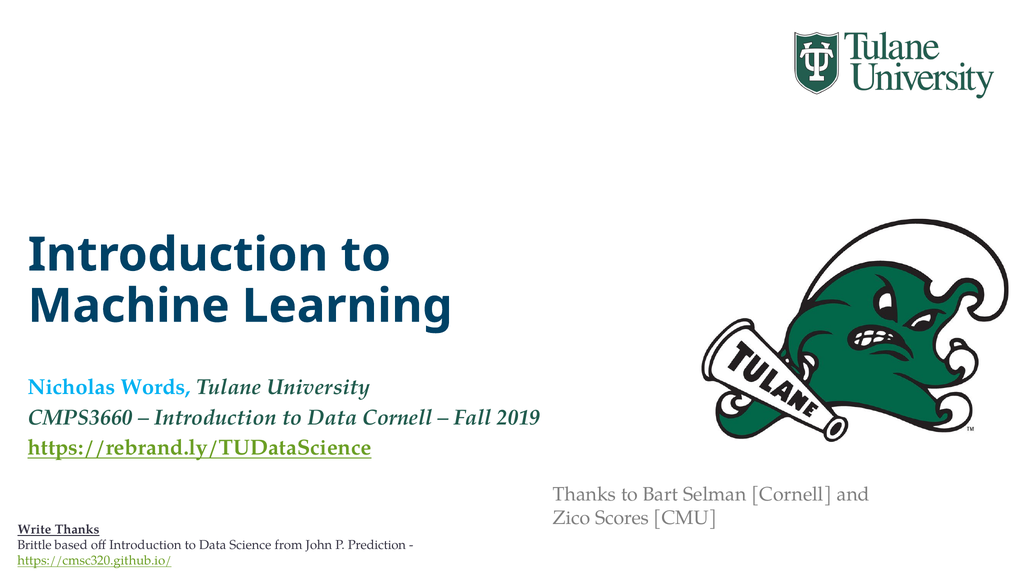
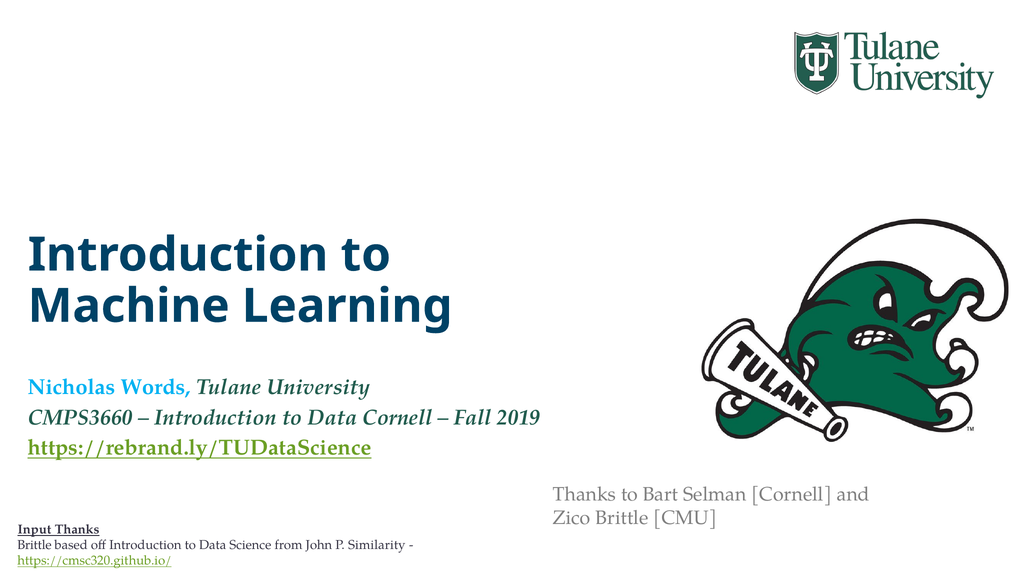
Zico Scores: Scores -> Brittle (622, 517)
Write: Write -> Input (34, 529)
Prediction: Prediction -> Similarity (377, 545)
